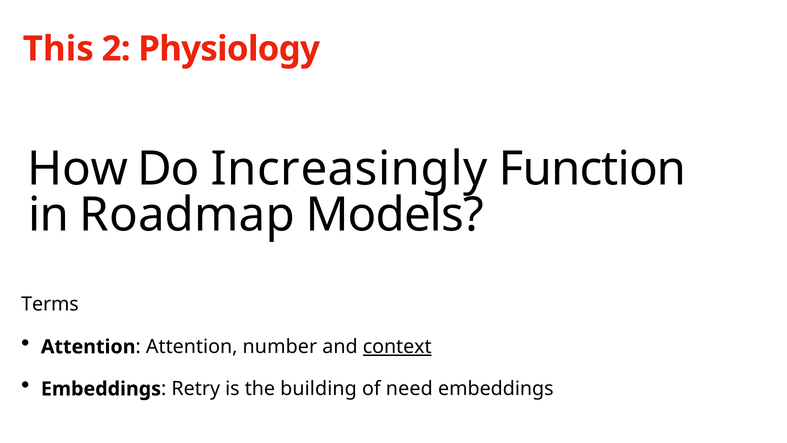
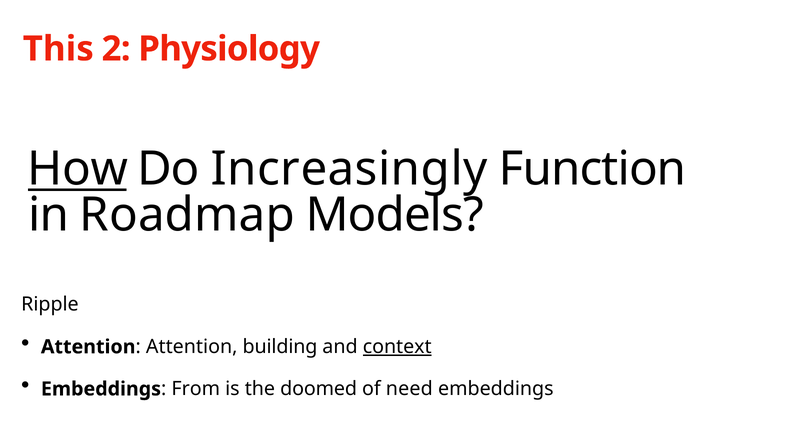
How underline: none -> present (78, 169)
Terms: Terms -> Ripple (50, 304)
number: number -> building (280, 347)
Retry: Retry -> From (196, 389)
building: building -> doomed (319, 389)
